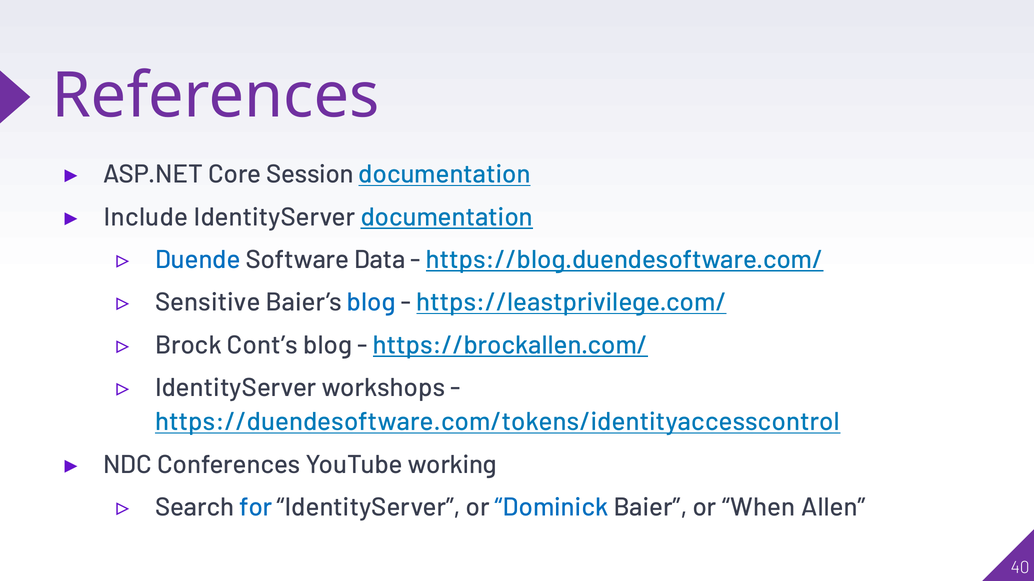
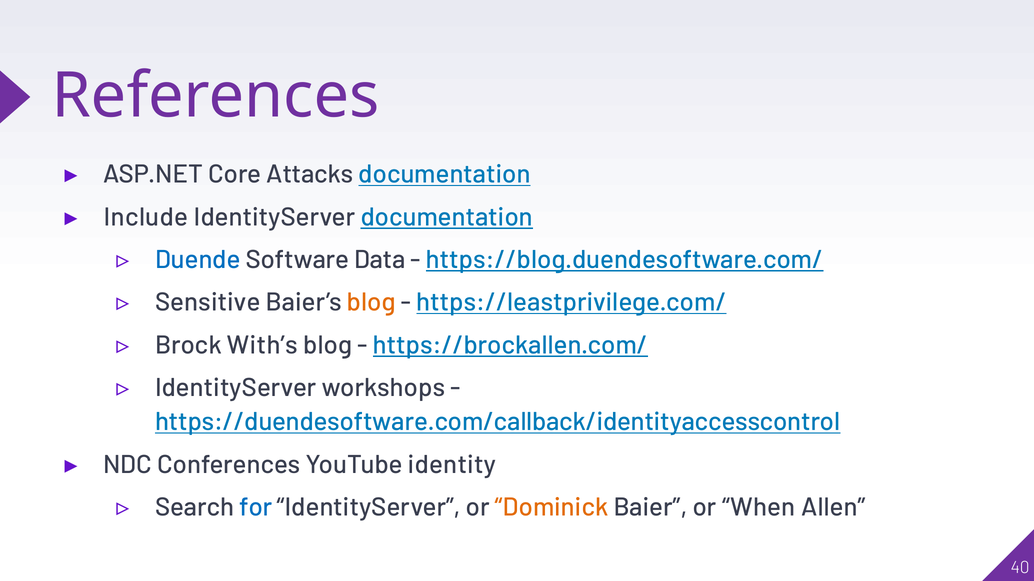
Session: Session -> Attacks (310, 175)
blog colour: blue -> orange (371, 303)
Cont’s: Cont’s -> With’s (262, 346)
https://duendesoftware.com/tokens/identityaccesscontrol: https://duendesoftware.com/tokens/identityaccesscontrol -> https://duendesoftware.com/callback/identityaccesscontrol (498, 422)
working: working -> identity (452, 465)
Dominick colour: blue -> orange (552, 508)
